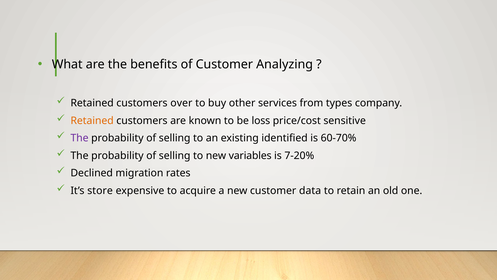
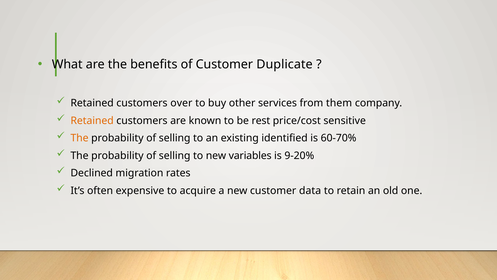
Analyzing: Analyzing -> Duplicate (285, 64)
types: types -> them (339, 103)
loss: loss -> rest (261, 120)
The colour: purple -> orange (80, 138)
7-20%: 7-20% -> 9-20% (299, 155)
store: store -> often (100, 190)
